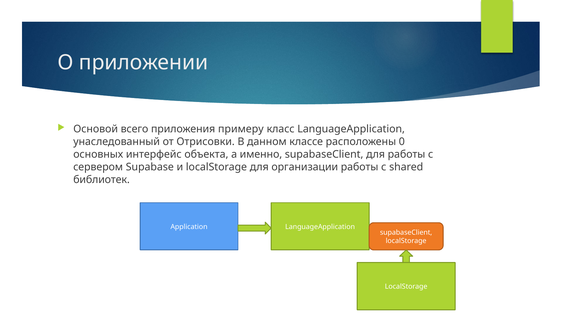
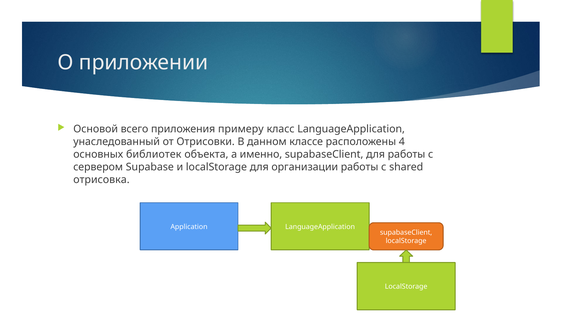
0: 0 -> 4 (402, 142)
интерфейс: интерфейс -> библиотек (154, 154)
библиотек: библиотек -> отрисовка (101, 180)
